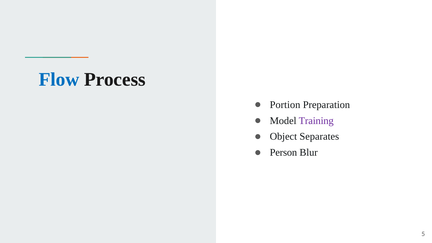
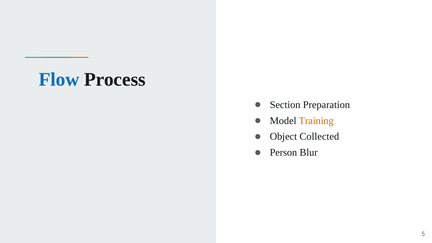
Portion: Portion -> Section (285, 105)
Training colour: purple -> orange (316, 121)
Separates: Separates -> Collected (319, 137)
